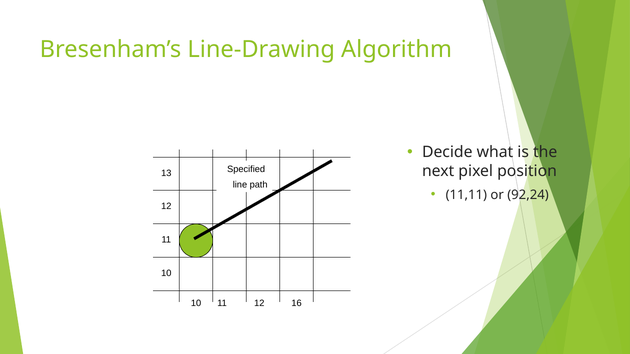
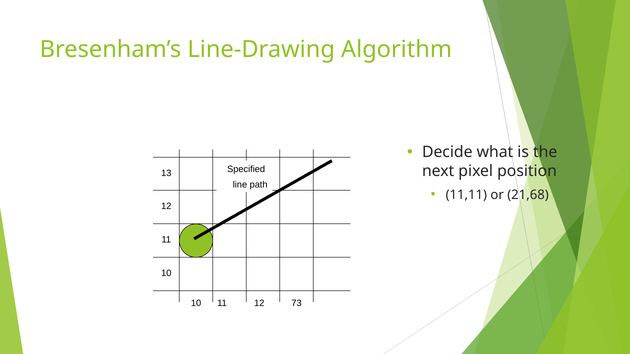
92,24: 92,24 -> 21,68 (528, 195)
16: 16 -> 73 (297, 303)
